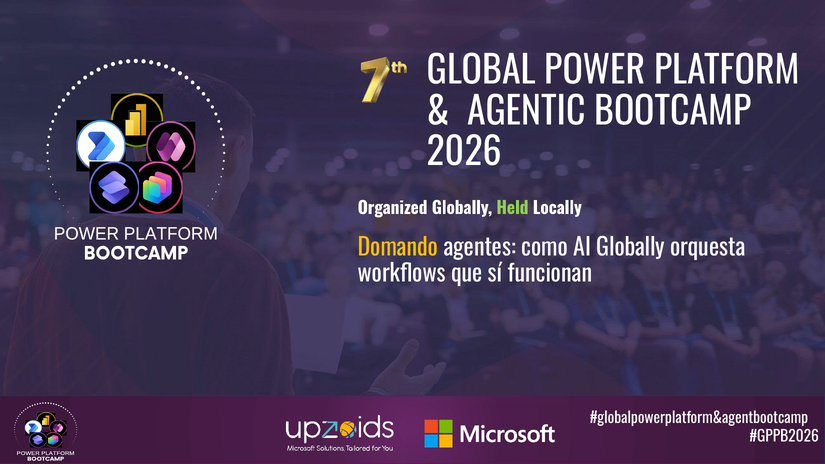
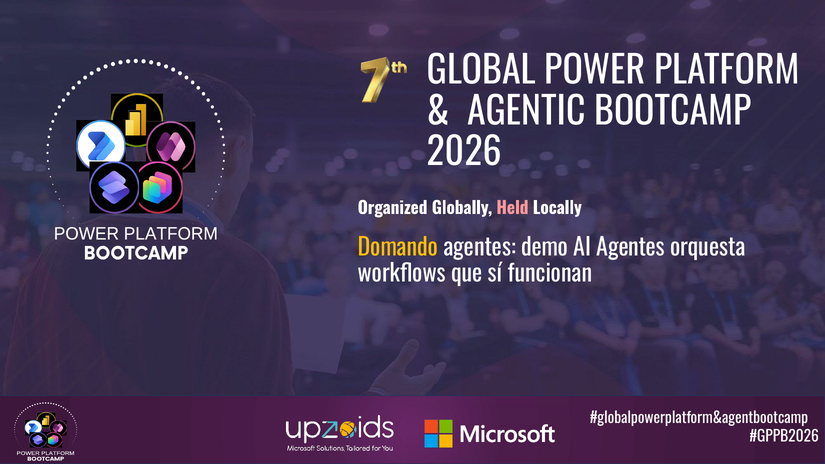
Held colour: light green -> pink (512, 208)
como: como -> demo (545, 248)
AI Globally: Globally -> Agentes (631, 248)
